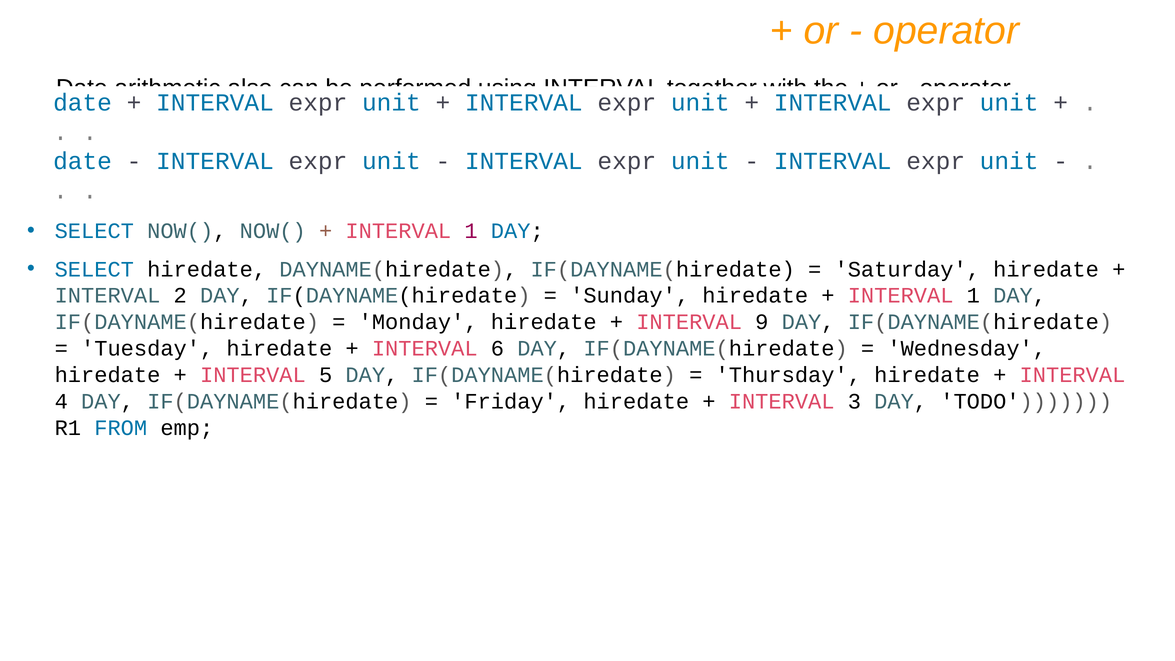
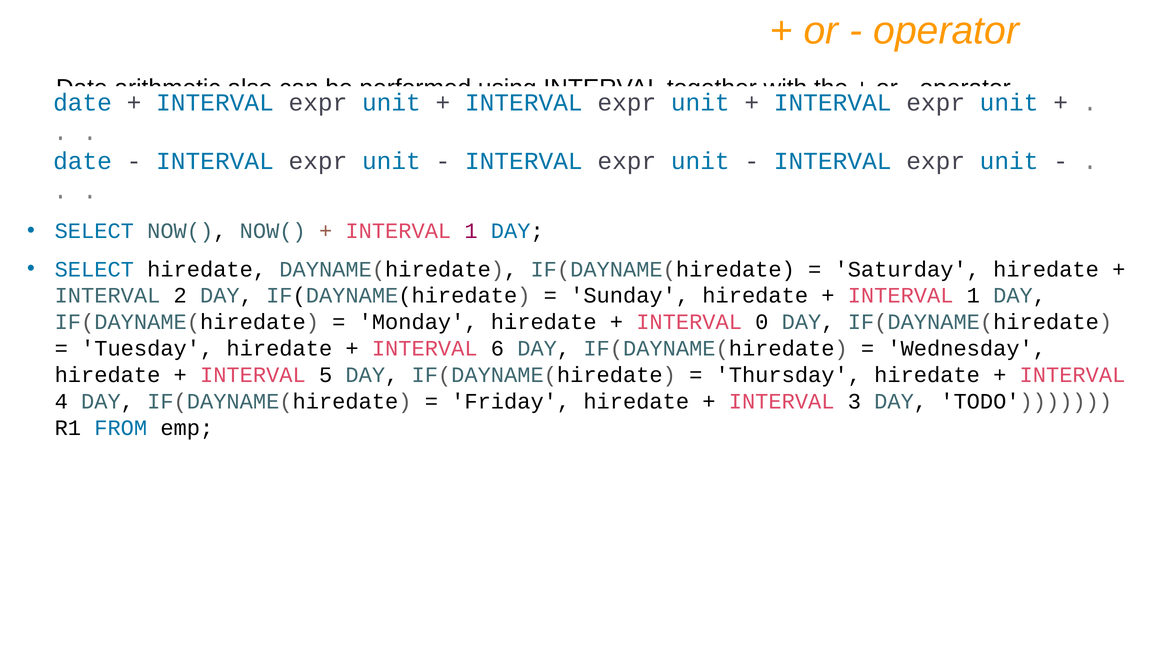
9: 9 -> 0 (762, 322)
